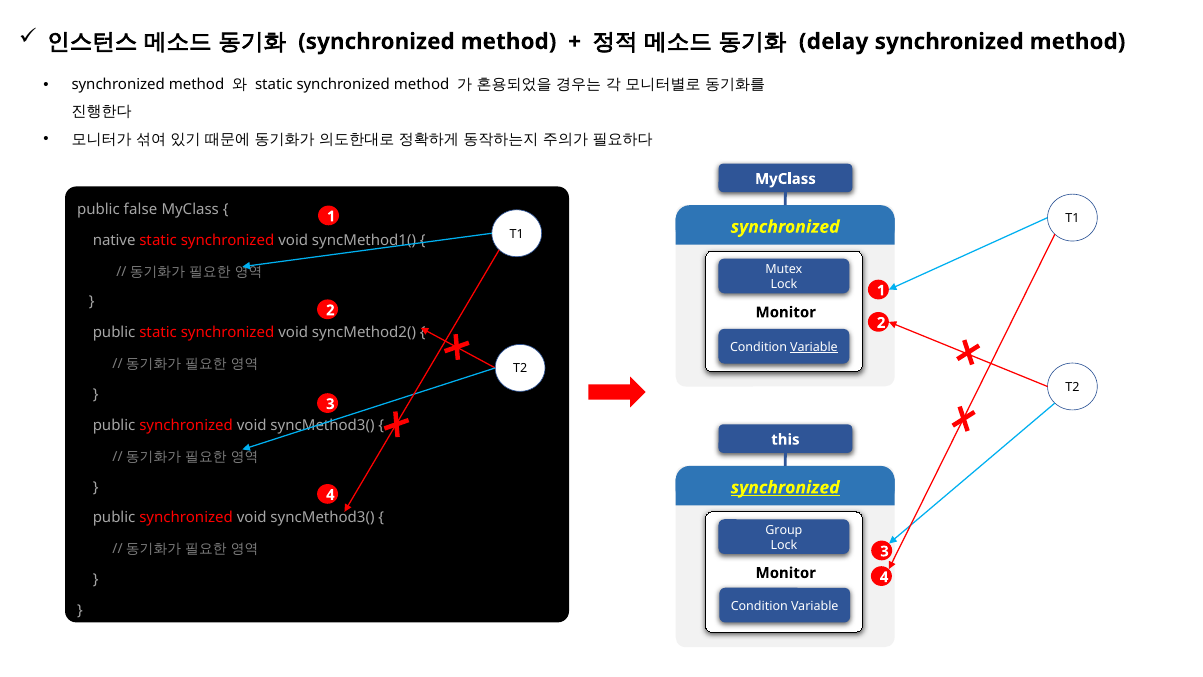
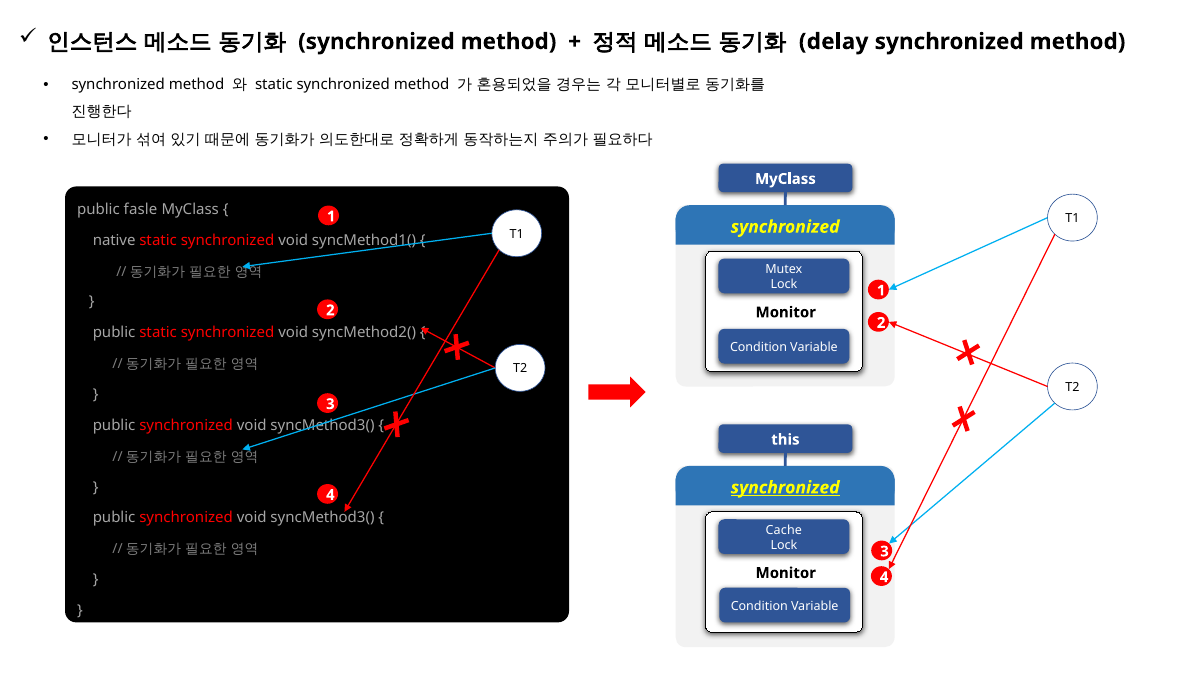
false: false -> fasle (141, 209)
Variable underline: present -> none (814, 347)
Group: Group -> Cache (784, 530)
